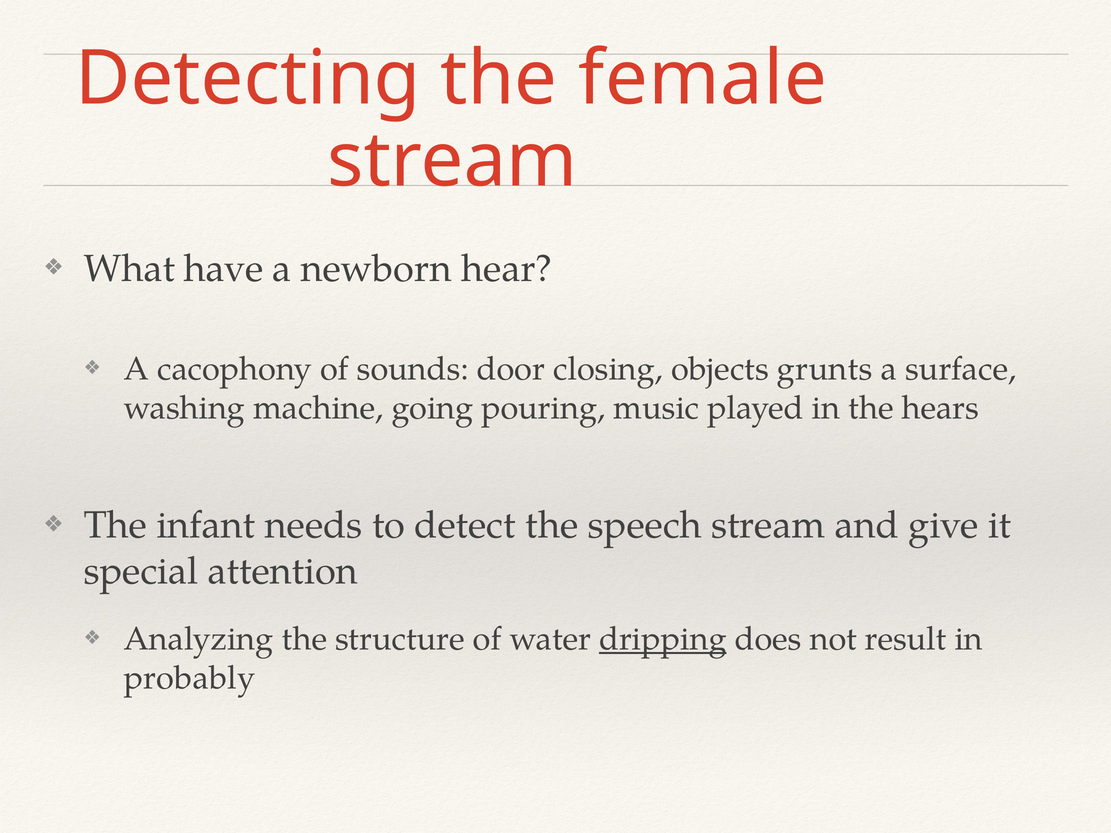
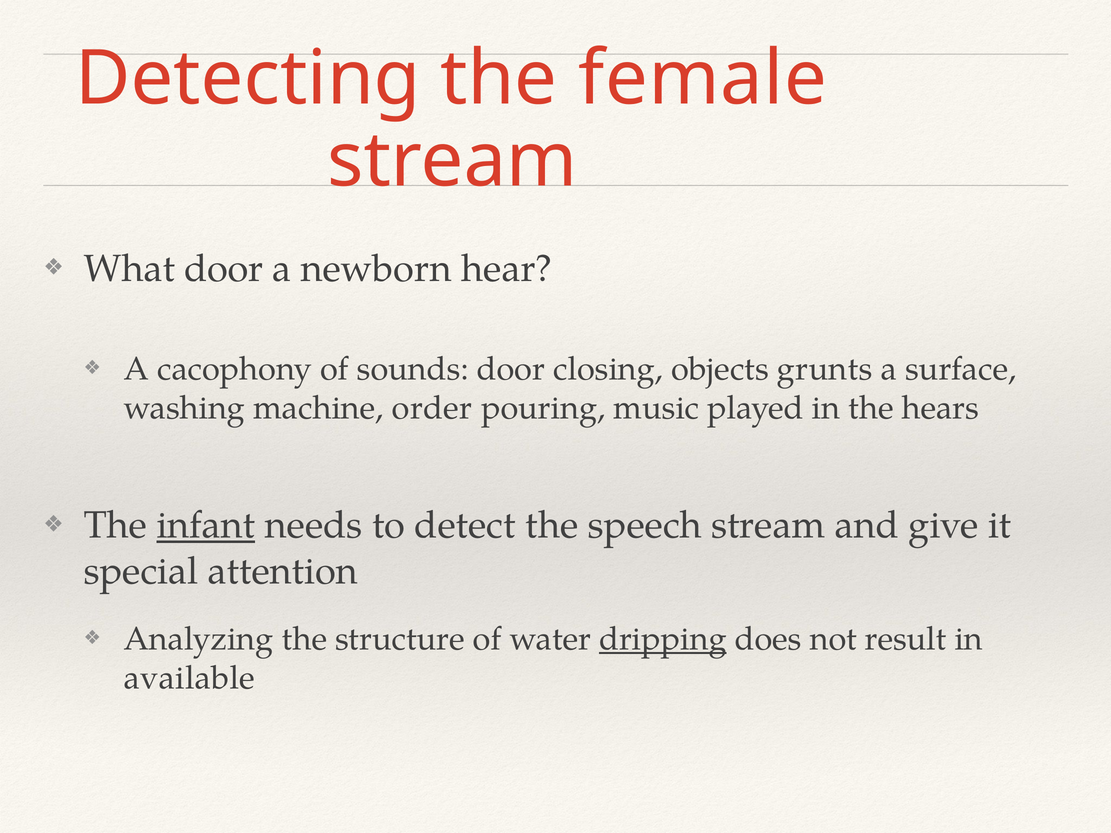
What have: have -> door (224, 269)
going: going -> order (432, 408)
infant underline: none -> present (206, 526)
probably: probably -> available (189, 678)
